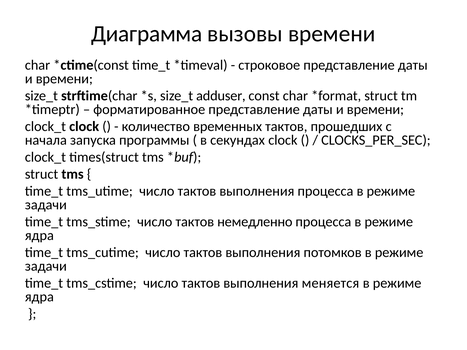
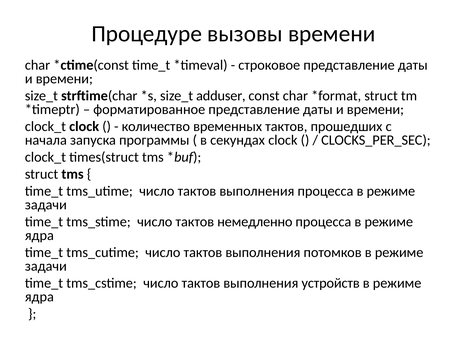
Диаграмма: Диаграмма -> Процедуре (147, 34)
меняется: меняется -> устройств (331, 283)
